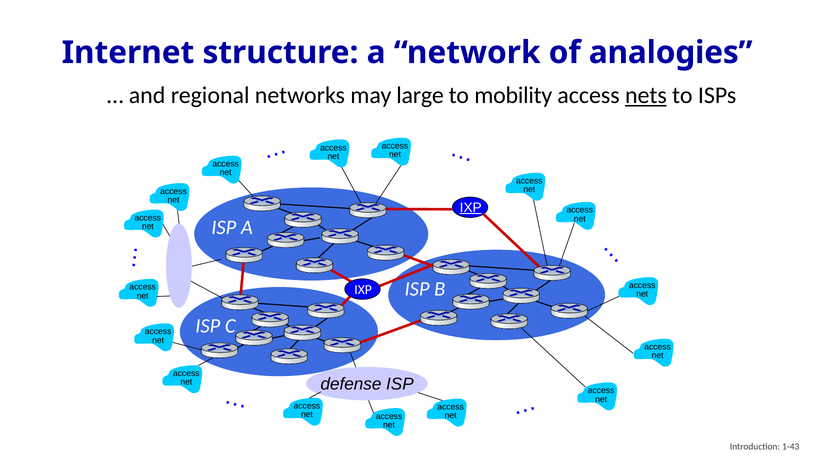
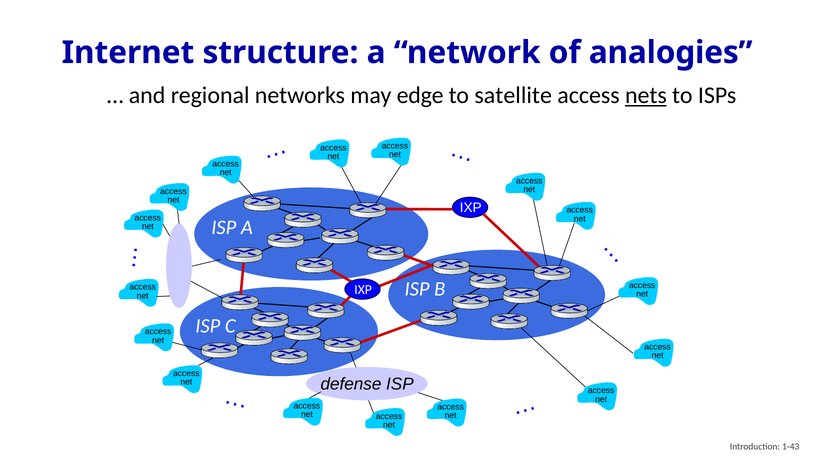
large: large -> edge (420, 95)
mobility: mobility -> satellite (513, 95)
IXP underline: present -> none (471, 207)
